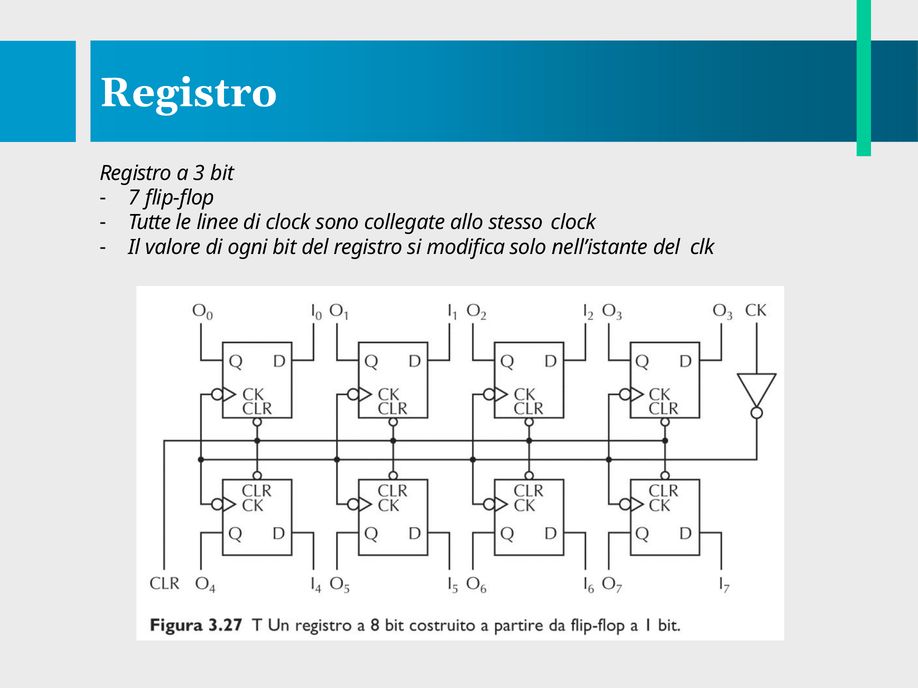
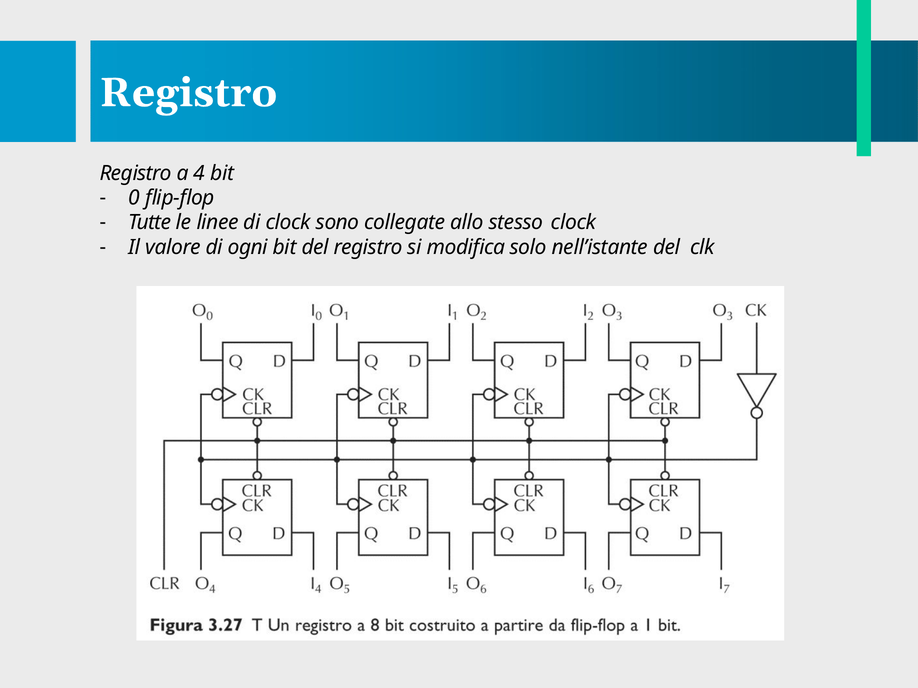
3: 3 -> 4 (199, 174)
7: 7 -> 0 (134, 198)
